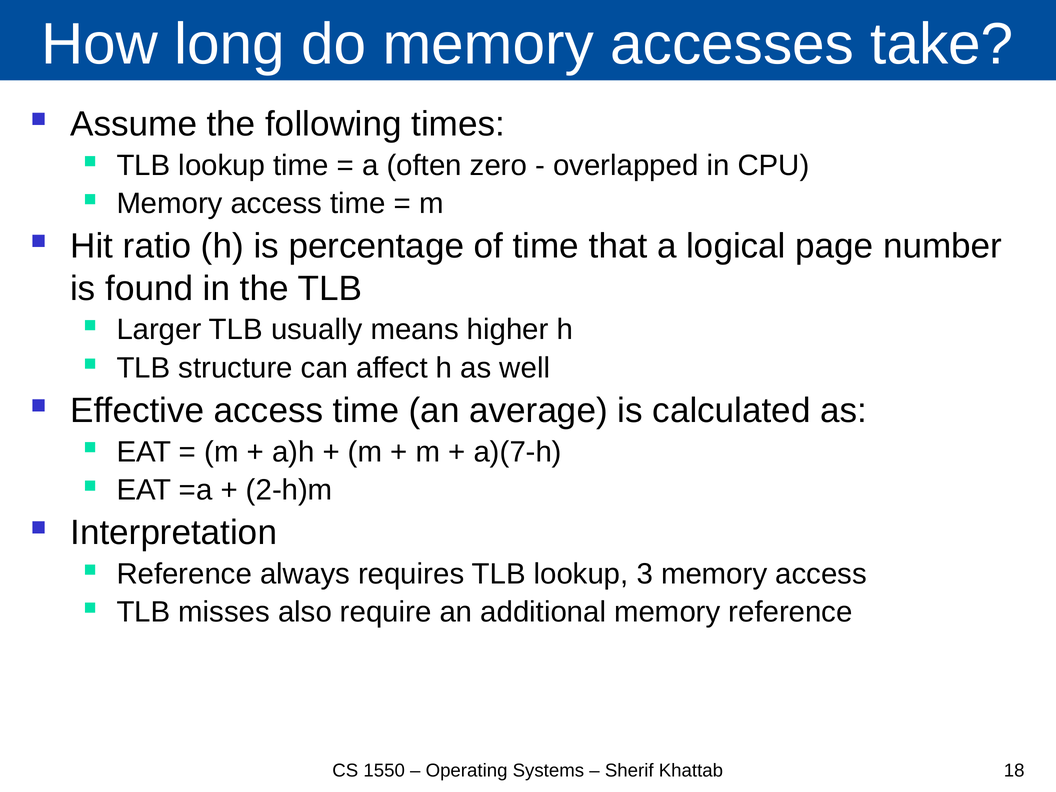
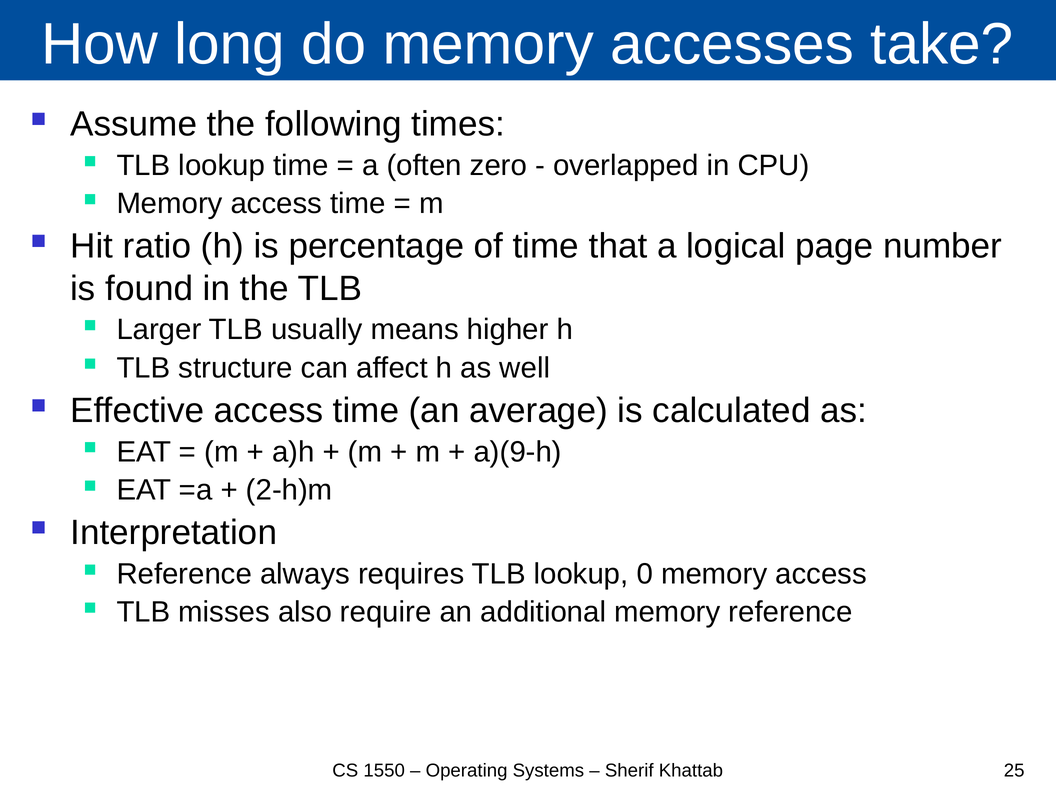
a)(7-h: a)(7-h -> a)(9-h (518, 452)
3: 3 -> 0 (645, 574)
18: 18 -> 25 (1014, 771)
